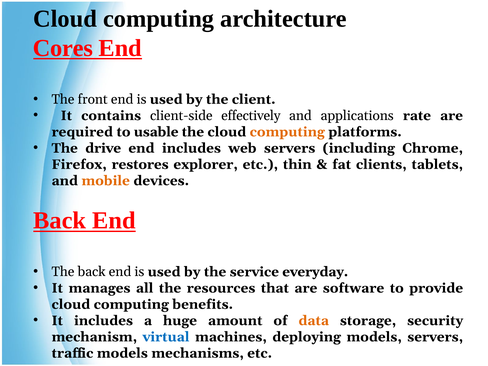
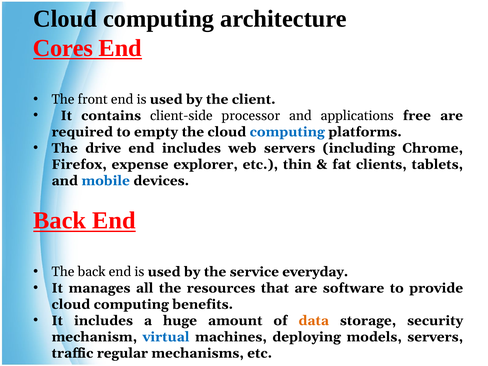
effectively: effectively -> processor (251, 116)
rate: rate -> free (417, 116)
usable: usable -> empty (156, 132)
computing colour: orange -> blue (287, 132)
restores: restores -> expense (140, 164)
mobile colour: orange -> blue (106, 181)
traffic models: models -> regular (122, 353)
